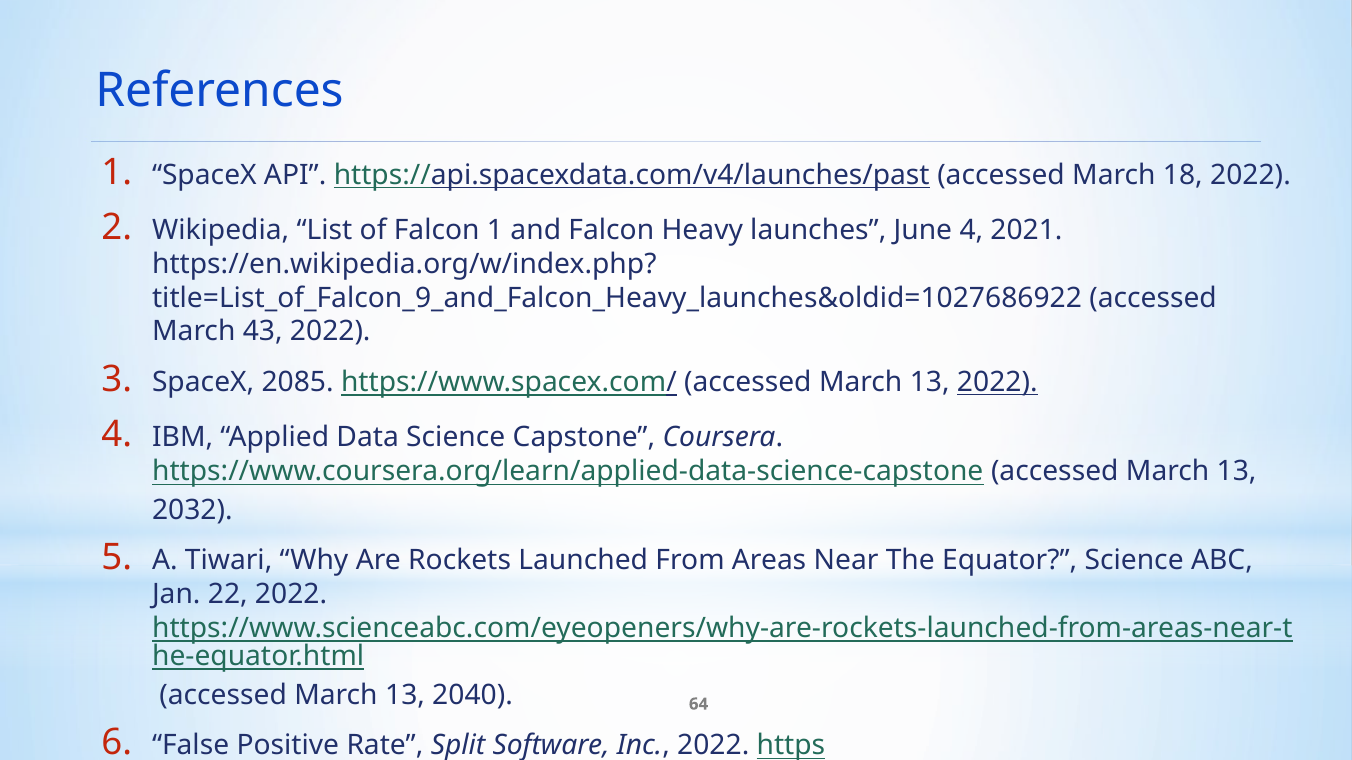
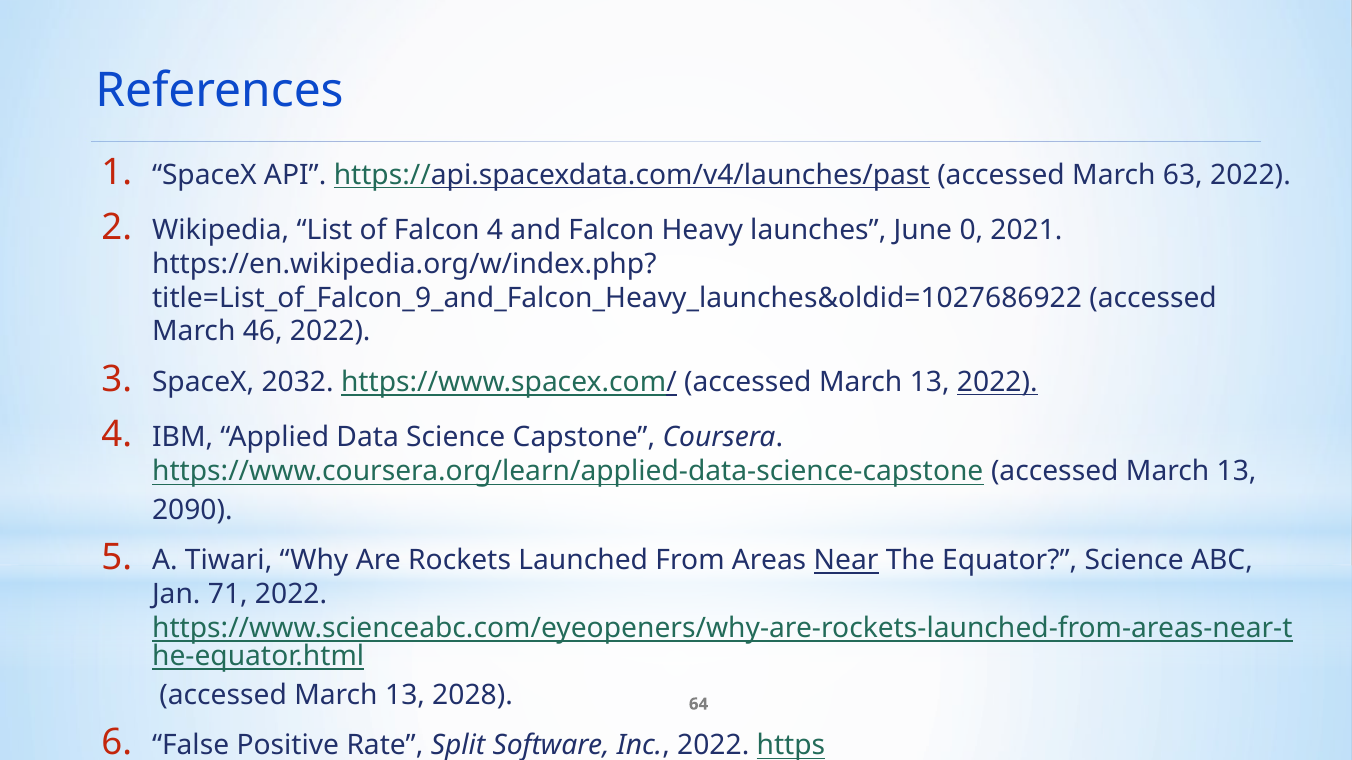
18: 18 -> 63 (1183, 175)
Falcon 1: 1 -> 4 (495, 230)
June 4: 4 -> 0 (971, 230)
43: 43 -> 46 (263, 332)
2085: 2085 -> 2032 (298, 383)
2032: 2032 -> 2090 (192, 510)
Near underline: none -> present (846, 561)
22: 22 -> 71 (228, 595)
2040: 2040 -> 2028 (473, 695)
